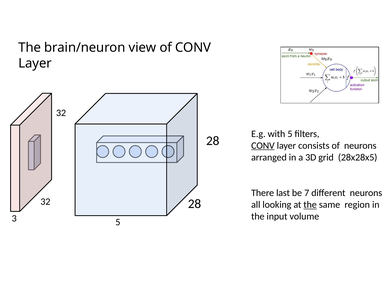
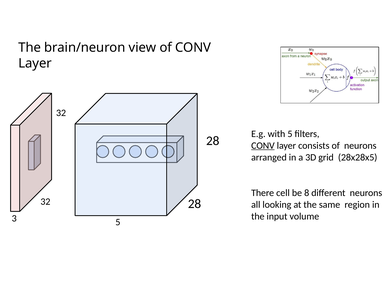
last: last -> cell (283, 193)
7: 7 -> 8 (307, 193)
the underline: present -> none (310, 205)
